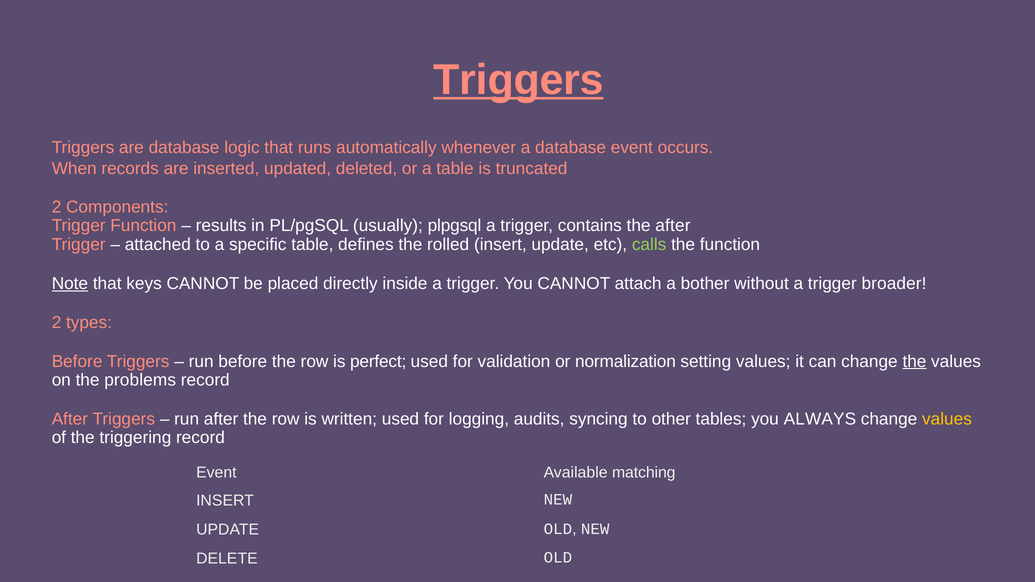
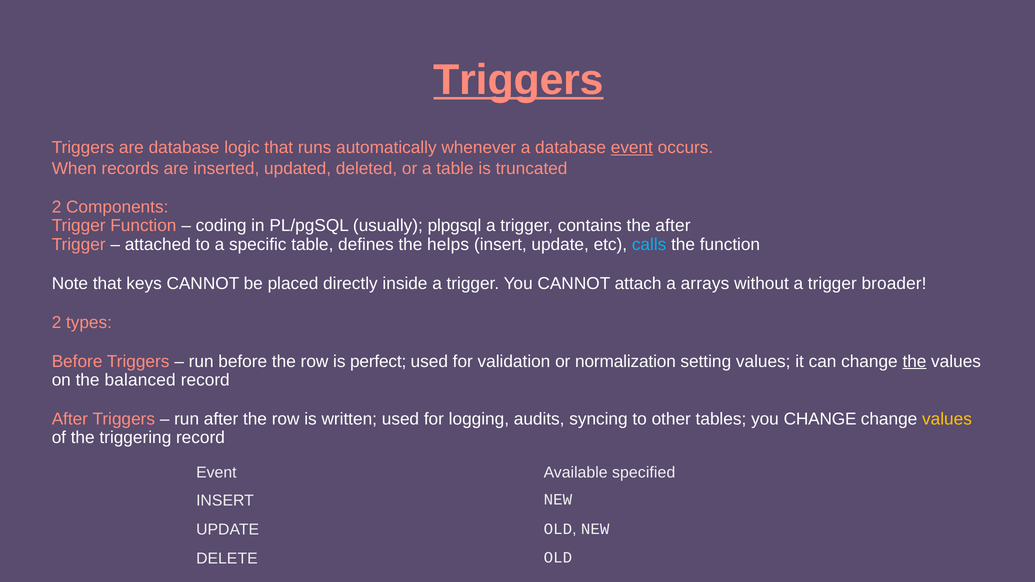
event underline: none -> present (632, 148)
results: results -> coding (221, 226)
rolled: rolled -> helps (448, 244)
calls colour: light green -> light blue (649, 244)
Note underline: present -> none (70, 283)
bother: bother -> arrays (705, 283)
problems: problems -> balanced (140, 380)
you ALWAYS: ALWAYS -> CHANGE (820, 419)
matching: matching -> specified (644, 473)
